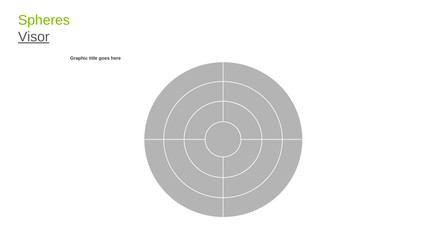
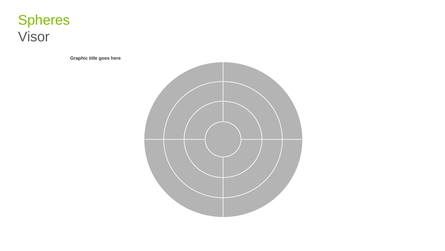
Visor underline: present -> none (34, 37)
